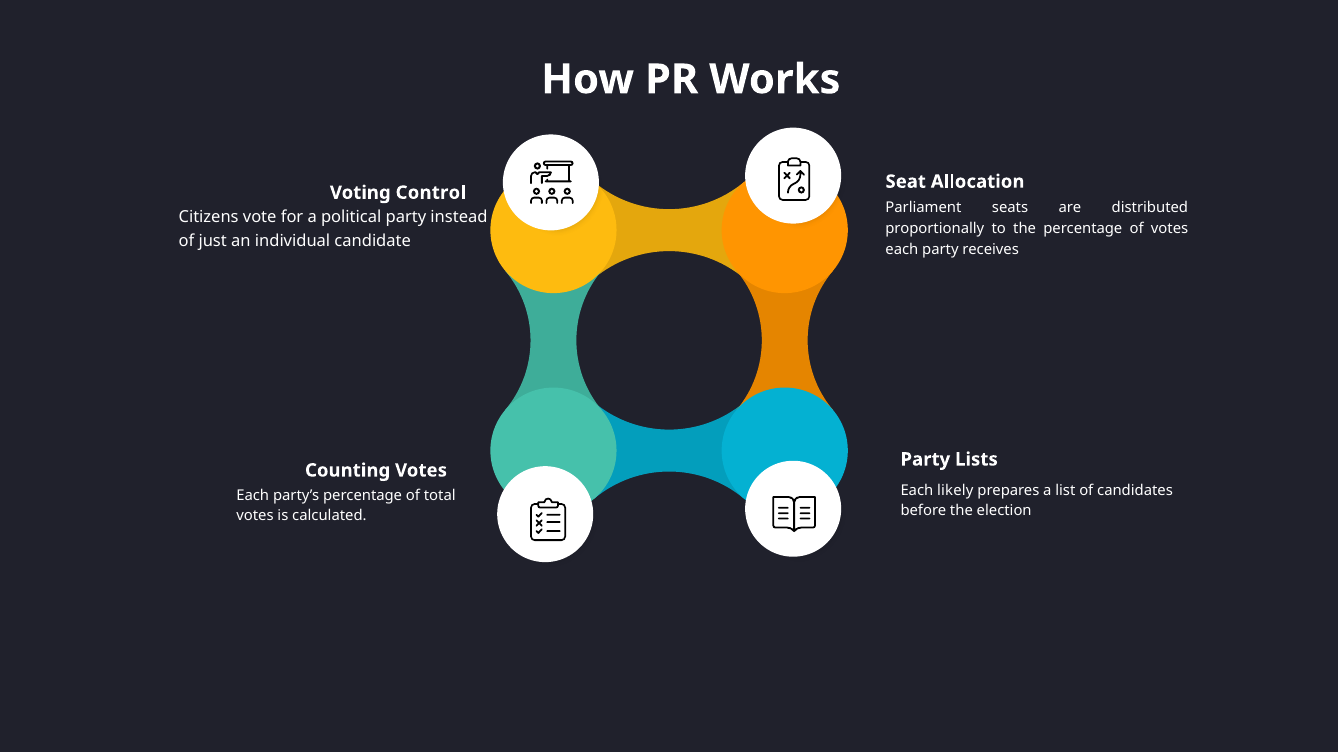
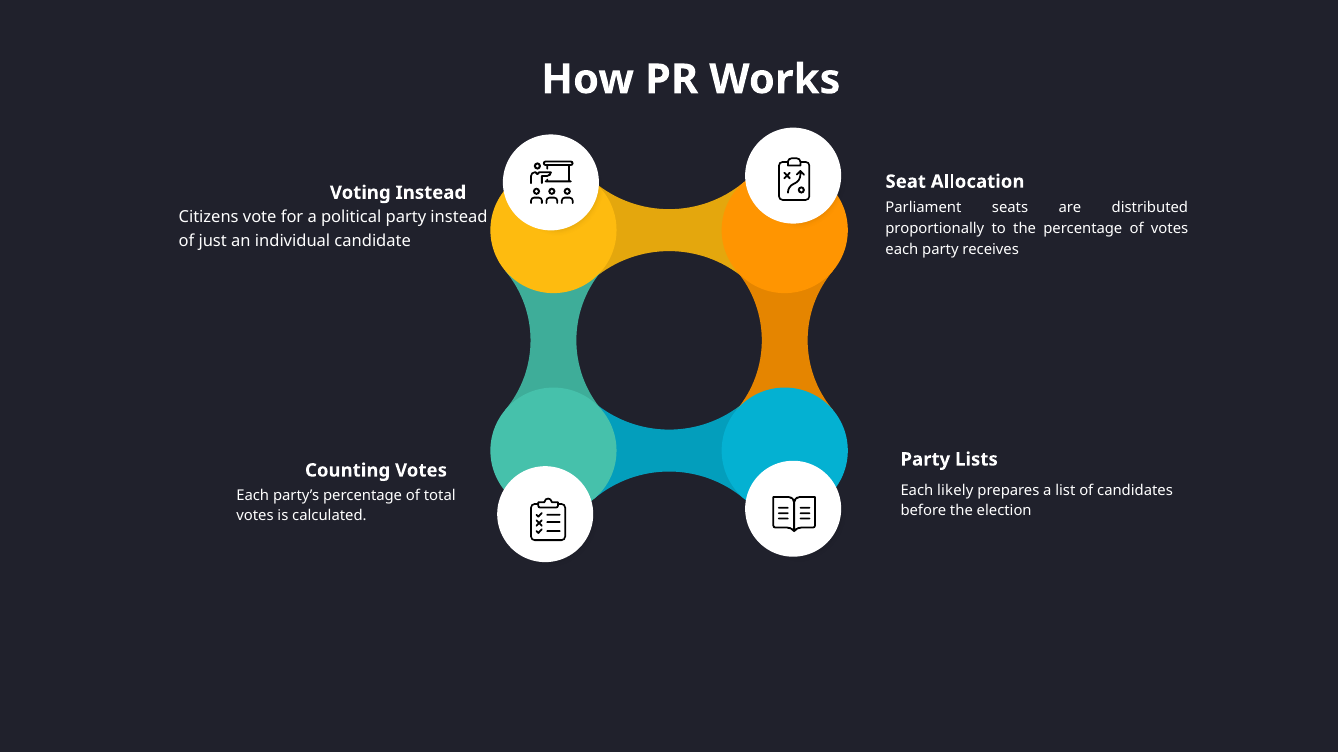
Voting Control: Control -> Instead (431, 193)
